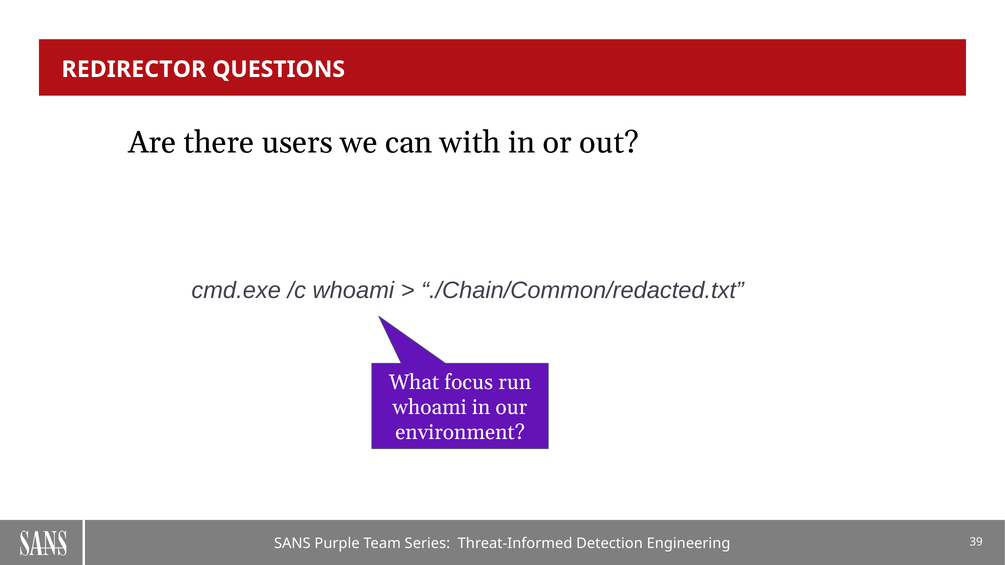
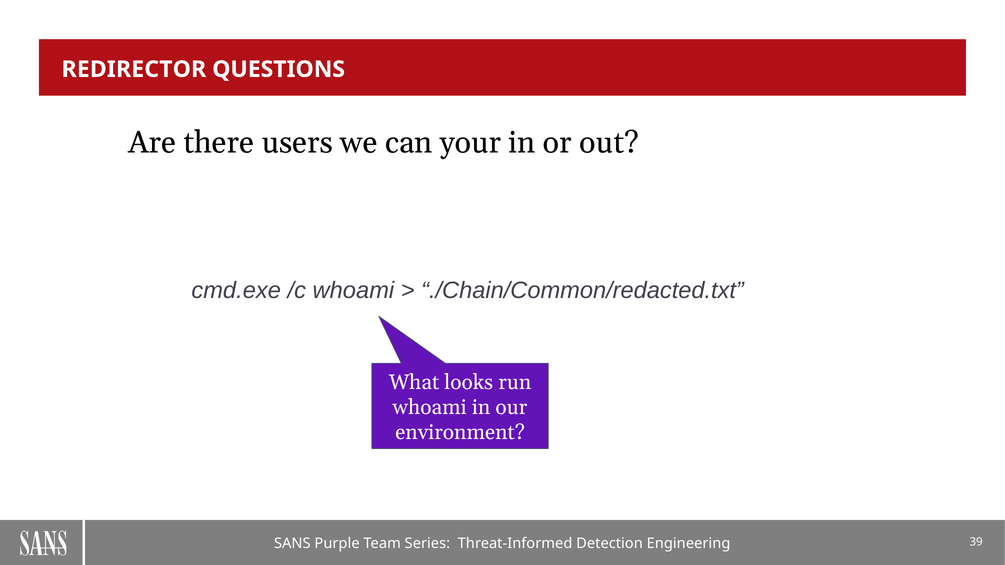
with: with -> your (471, 143)
focus: focus -> looks (469, 383)
